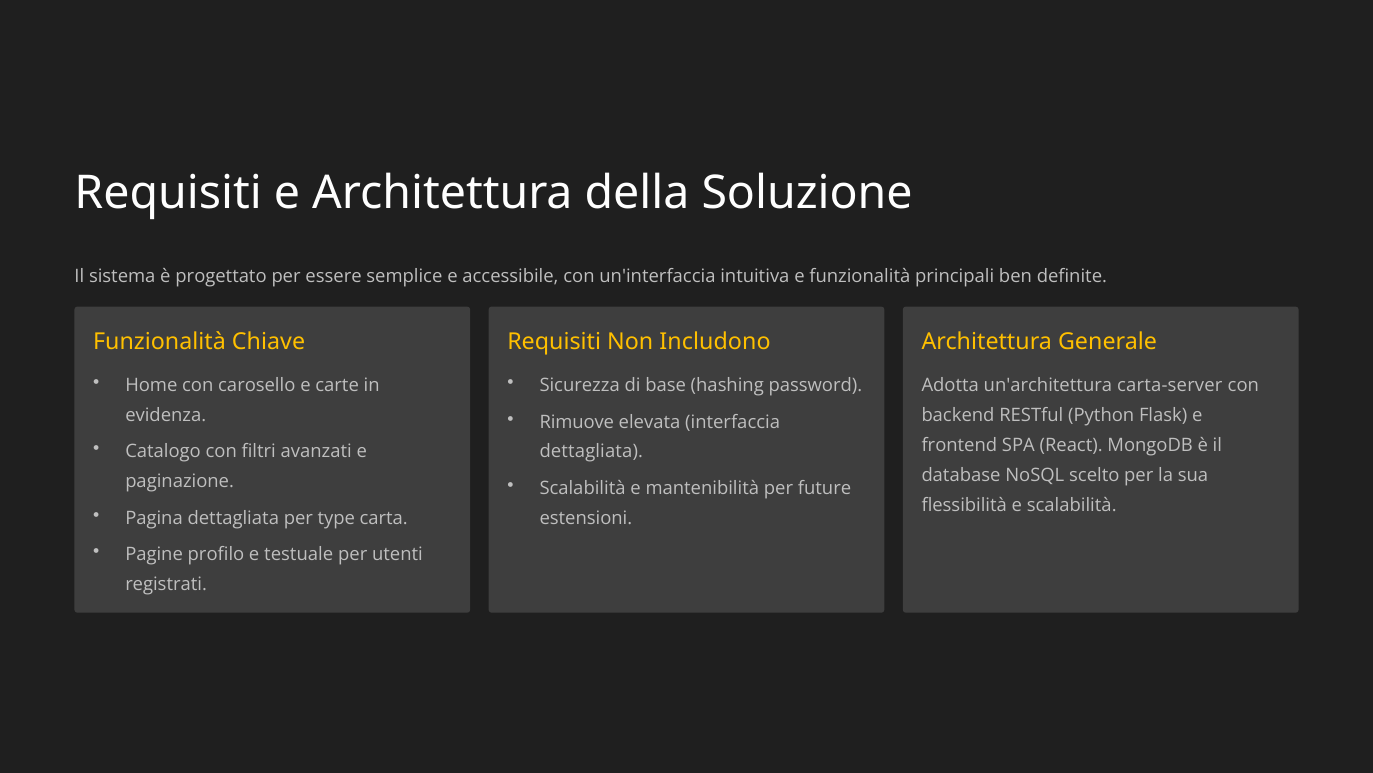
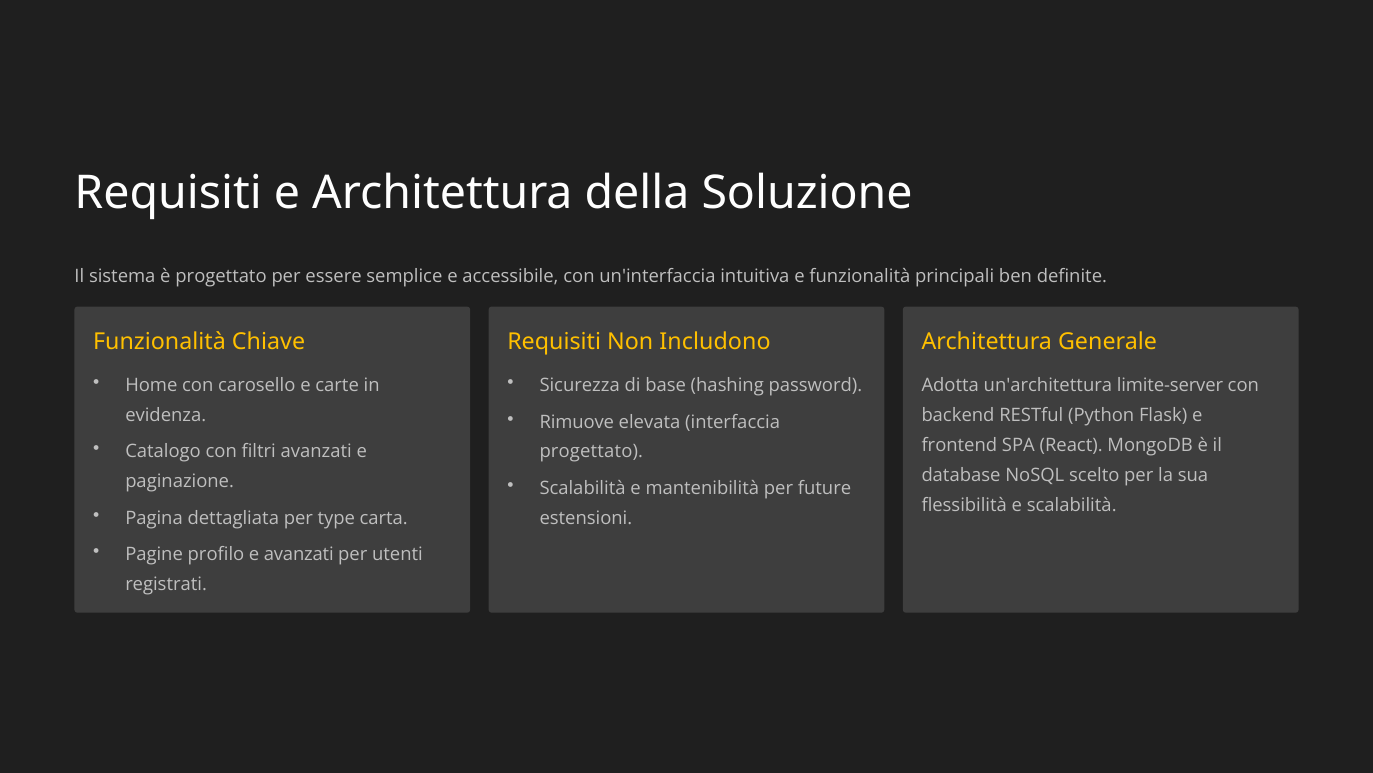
carta-server: carta-server -> limite-server (1170, 385)
dettagliata: dettagliata -> progettato (591, 451)
e testuale: testuale -> avanzati (299, 554)
